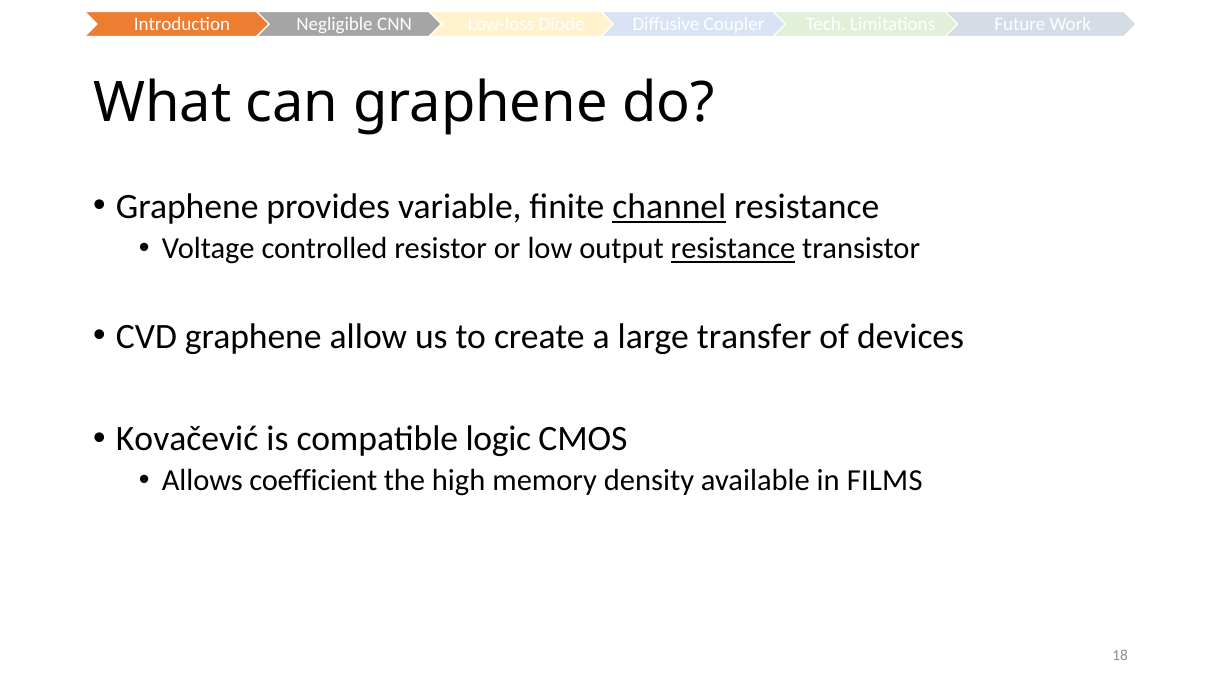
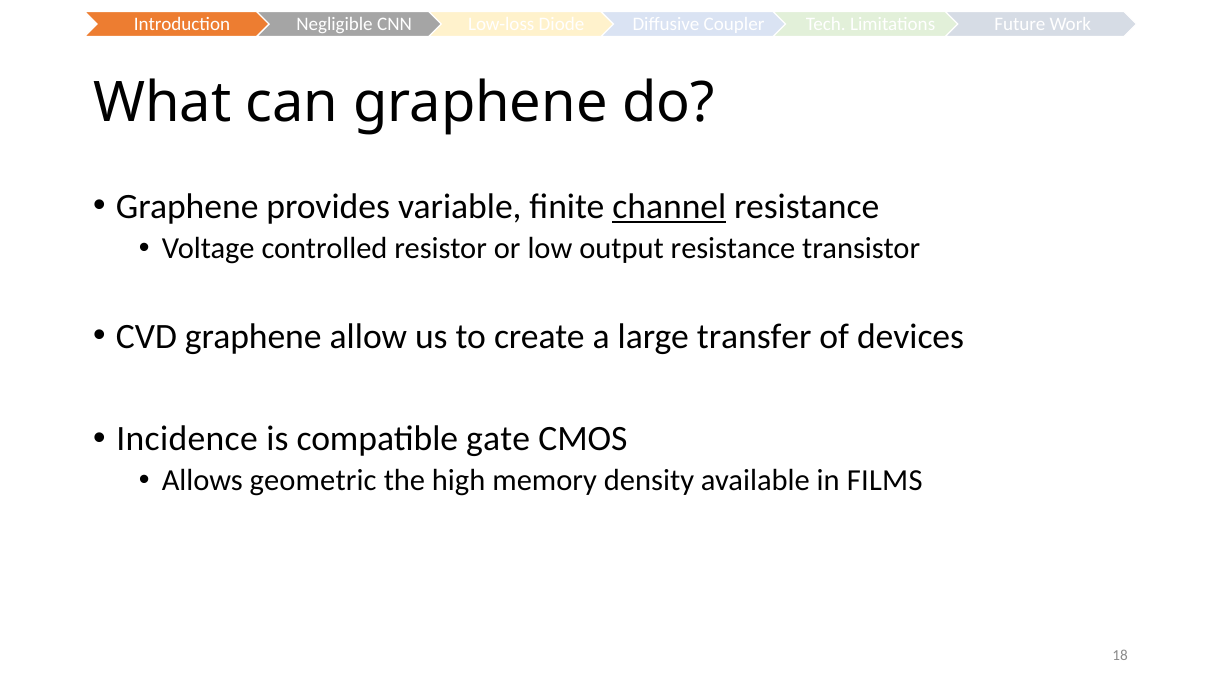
resistance underline: present -> none (733, 249)
Kovačević: Kovačević -> Incidence (187, 439)
logic: logic -> gate (498, 439)
coefficient: coefficient -> geometric (313, 481)
